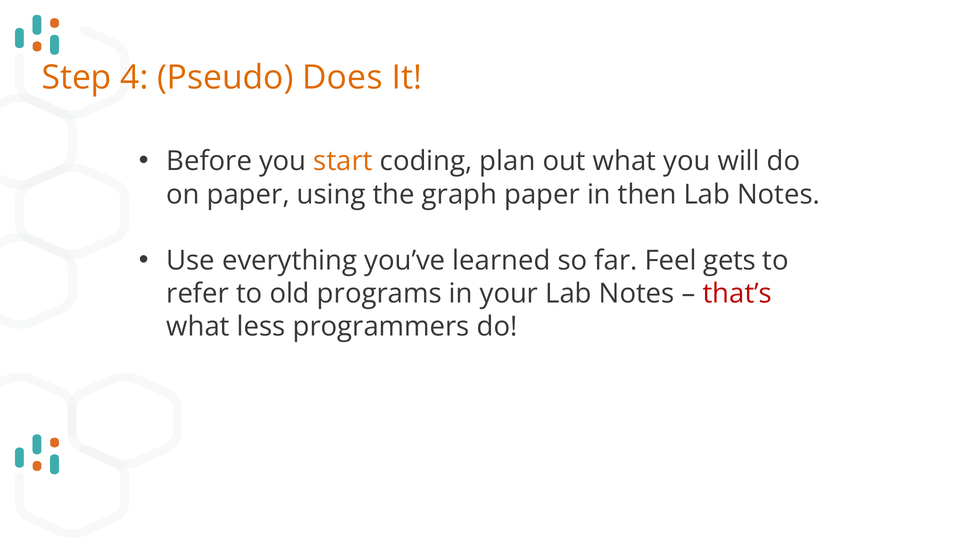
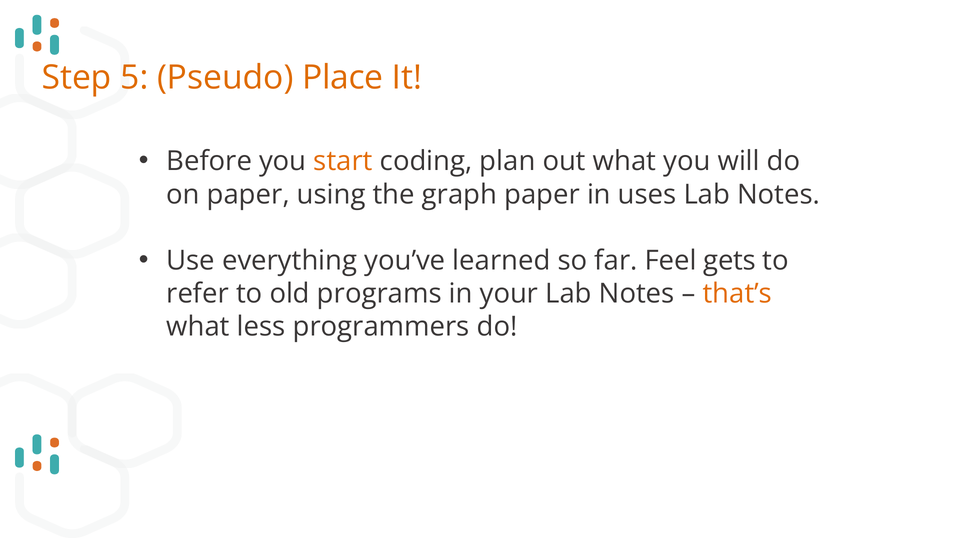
4: 4 -> 5 (134, 78)
Does: Does -> Place (343, 78)
then: then -> uses (647, 194)
that’s colour: red -> orange (737, 294)
